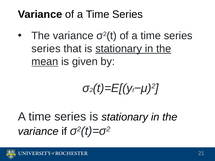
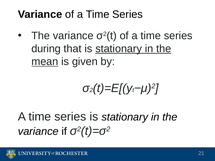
series: series -> during (46, 49)
